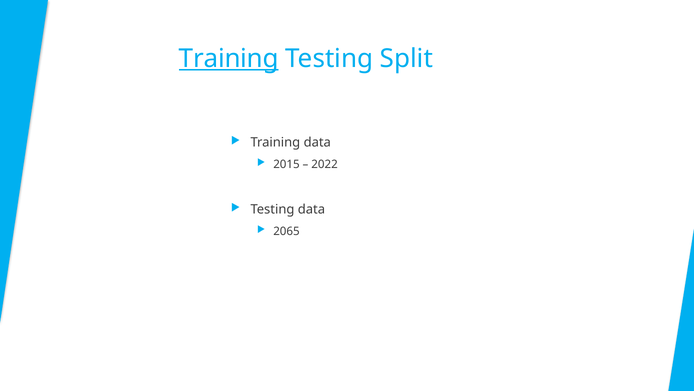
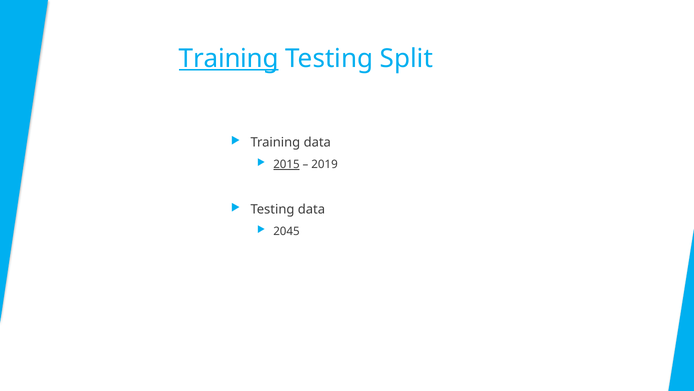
2015 underline: none -> present (286, 164)
2022: 2022 -> 2019 (325, 164)
2065: 2065 -> 2045 (286, 231)
